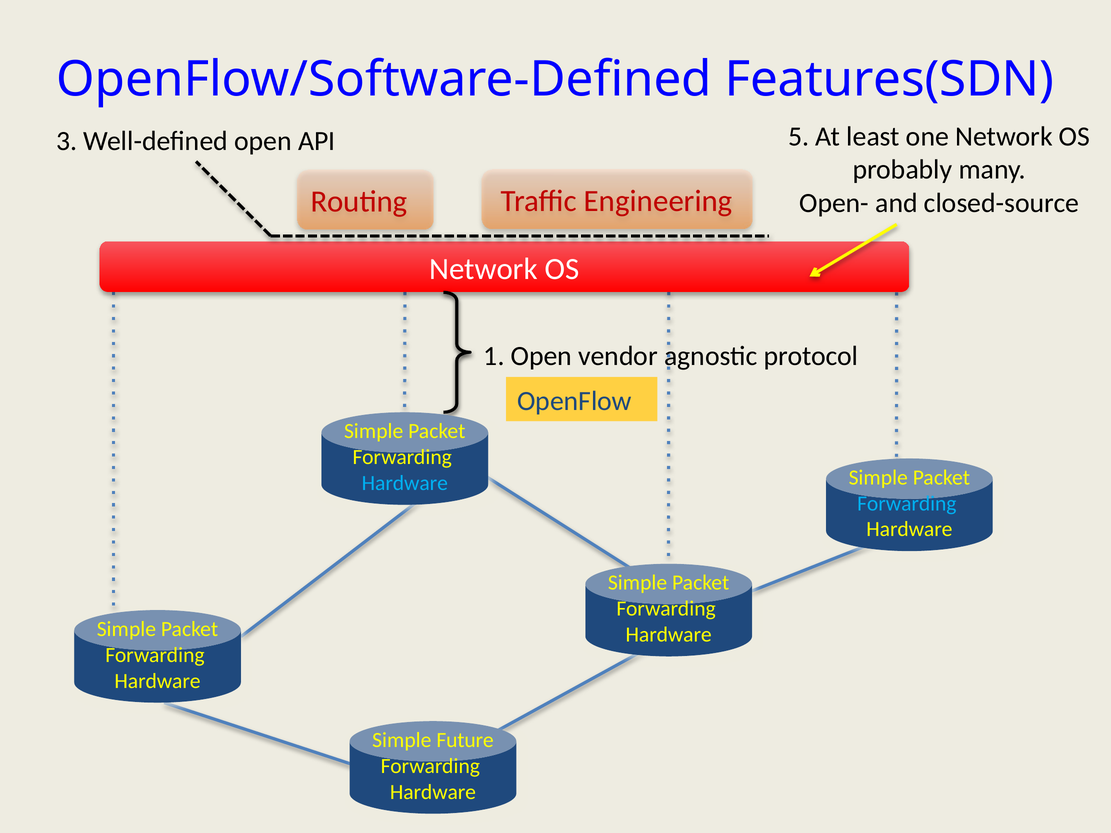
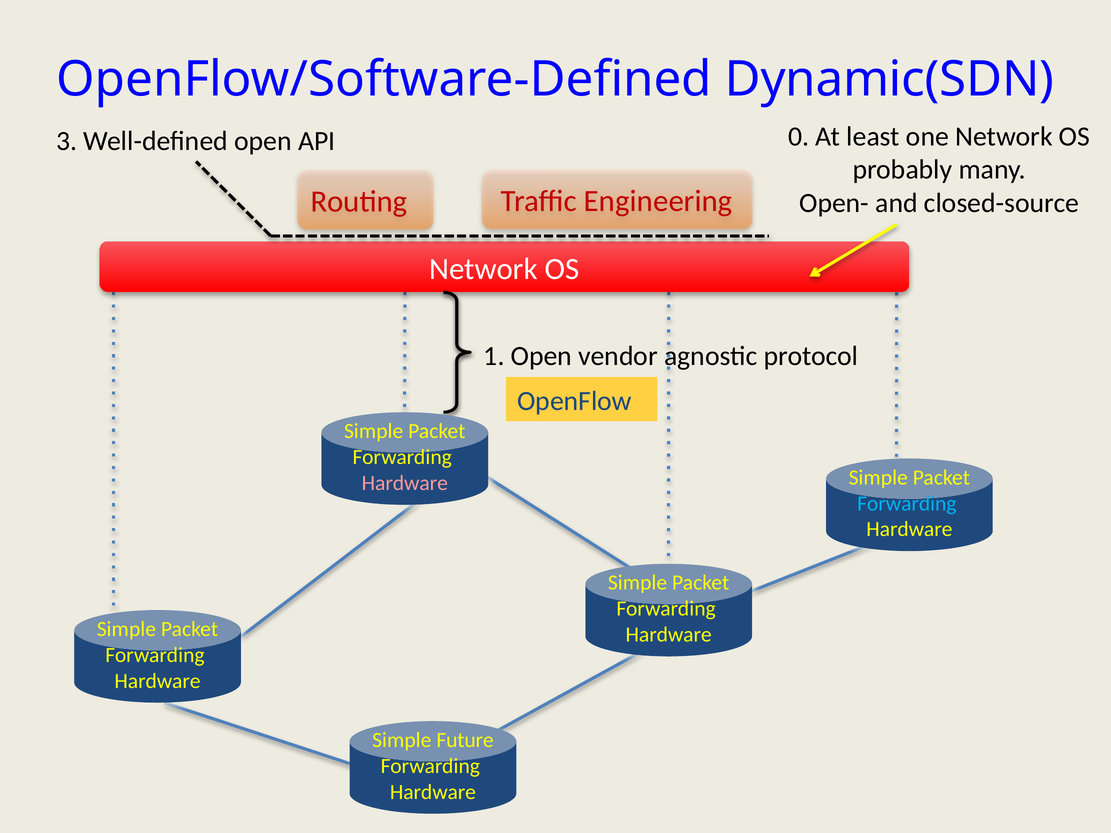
Features(SDN: Features(SDN -> Dynamic(SDN (889, 79)
5: 5 -> 0 (799, 136)
Hardware colour: light blue -> pink (405, 483)
